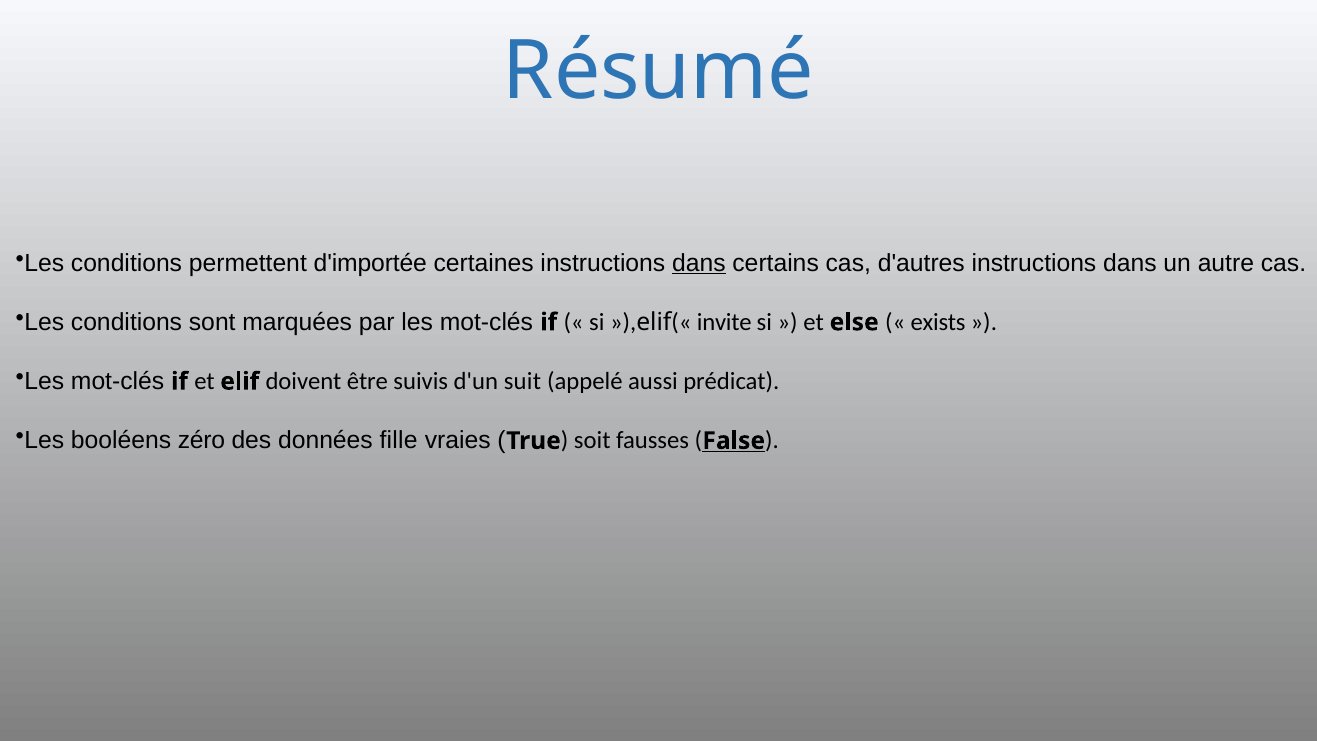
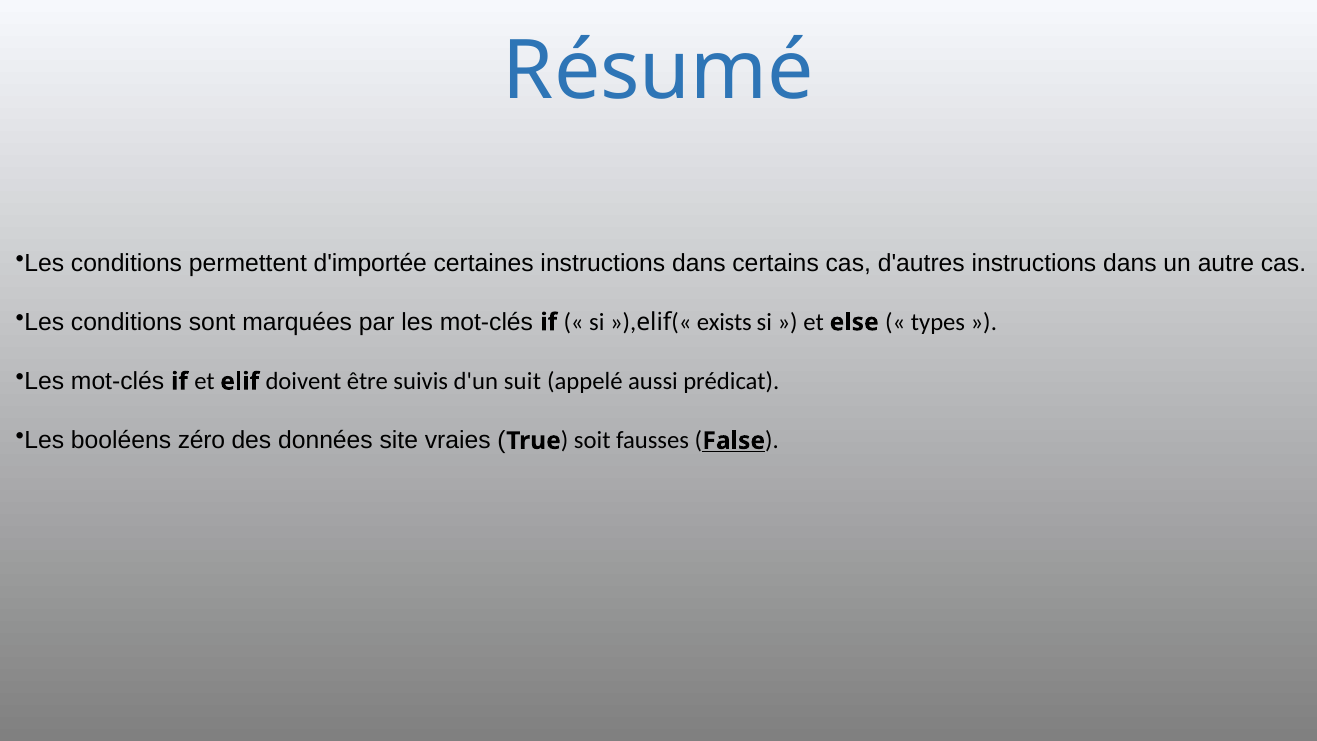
dans underline: present -> none (699, 263)
invite: invite -> exists (724, 322)
exists: exists -> types (938, 322)
fille: fille -> site (399, 441)
